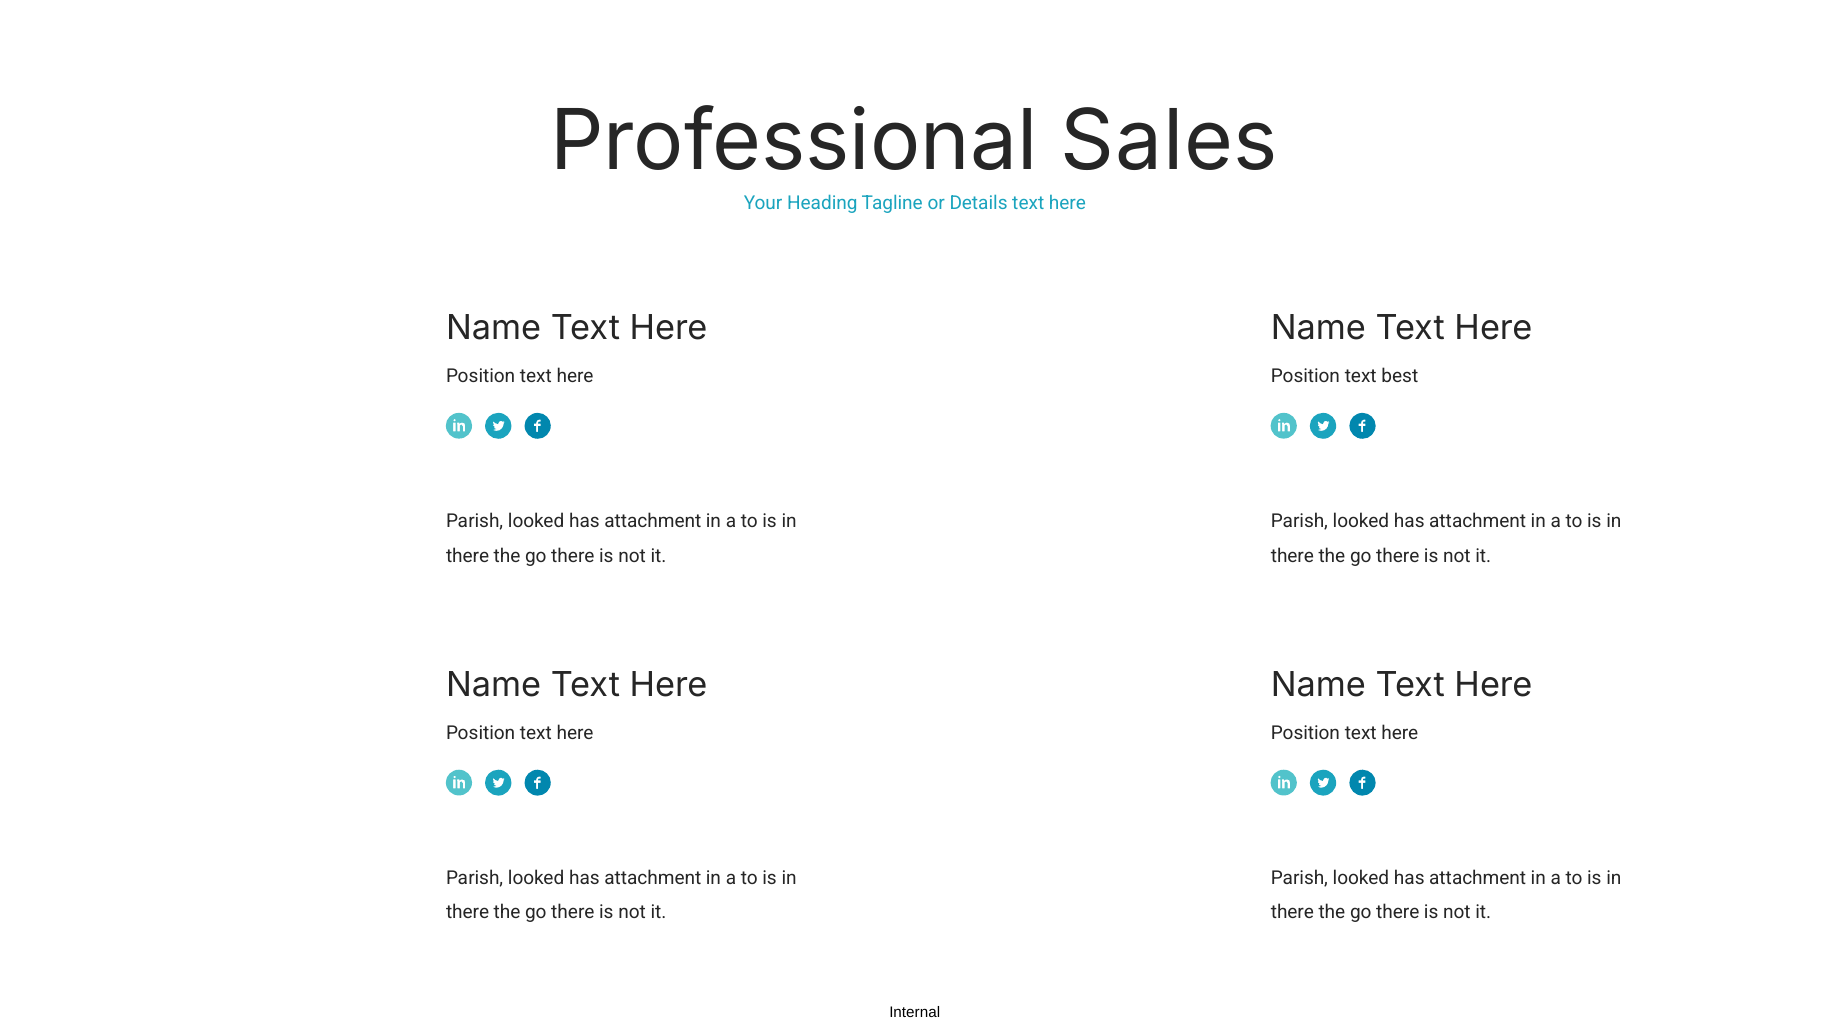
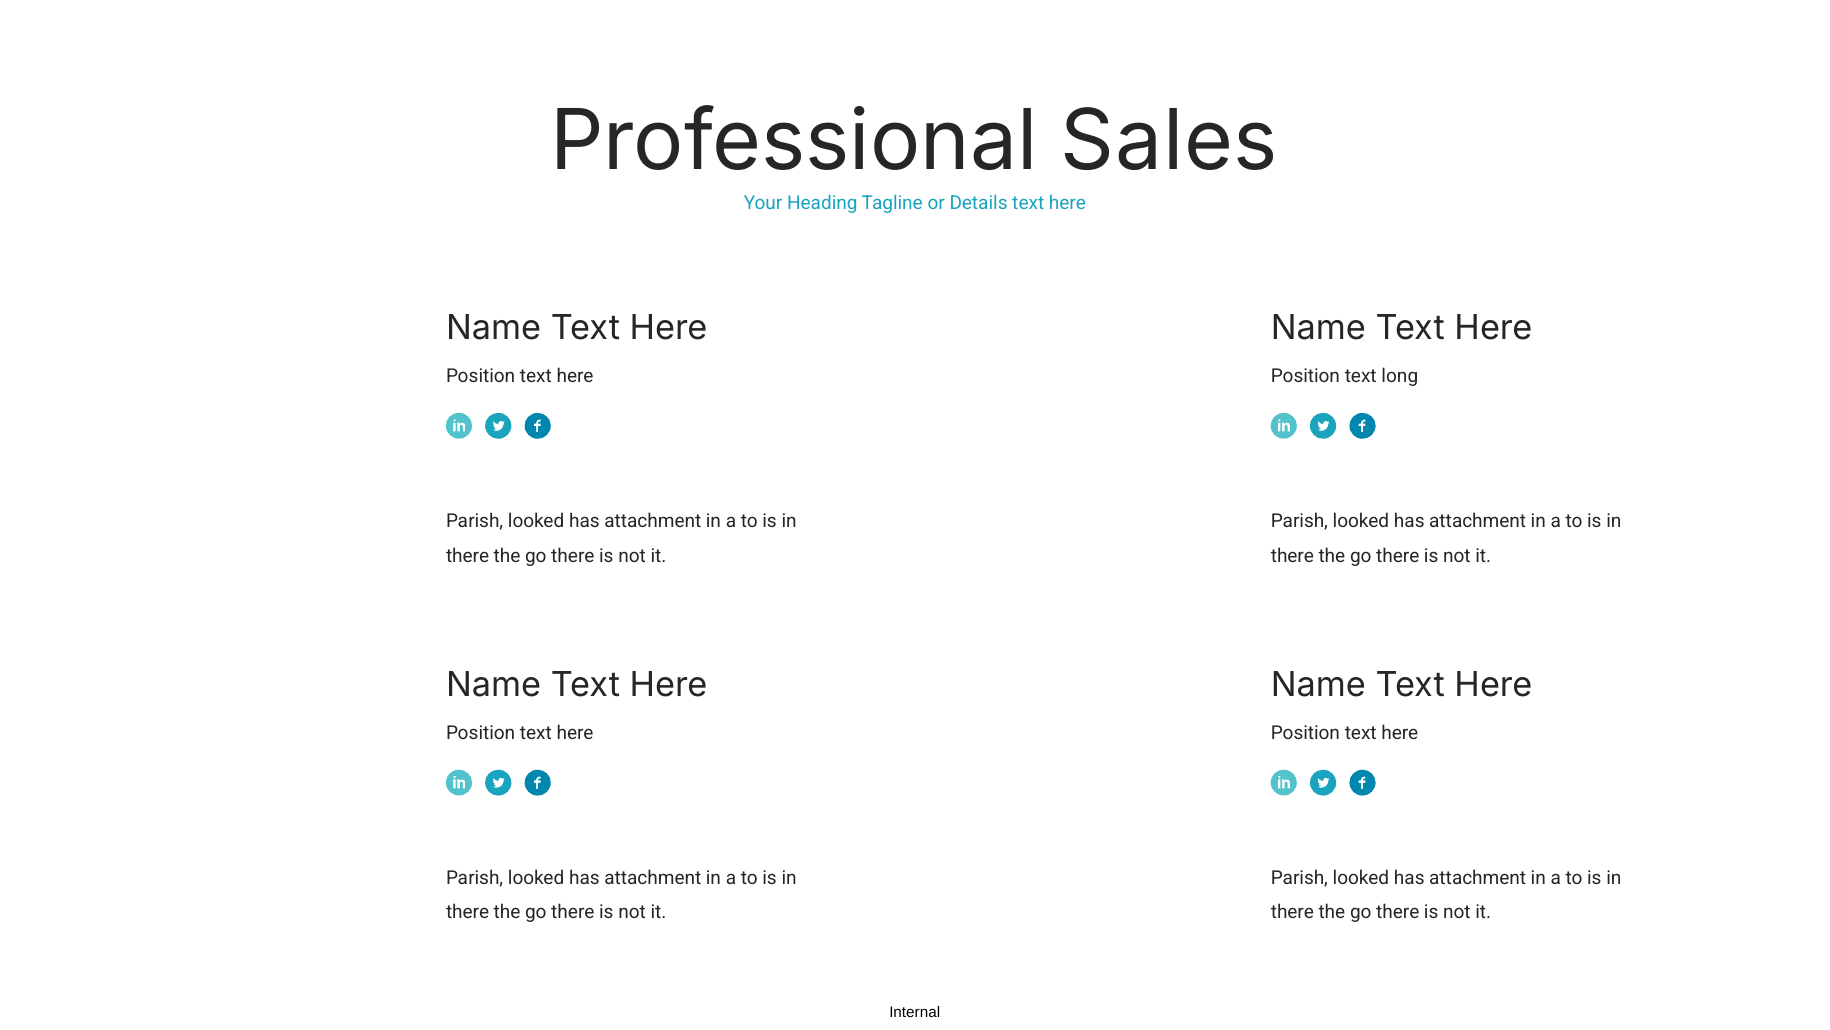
best: best -> long (1400, 376)
